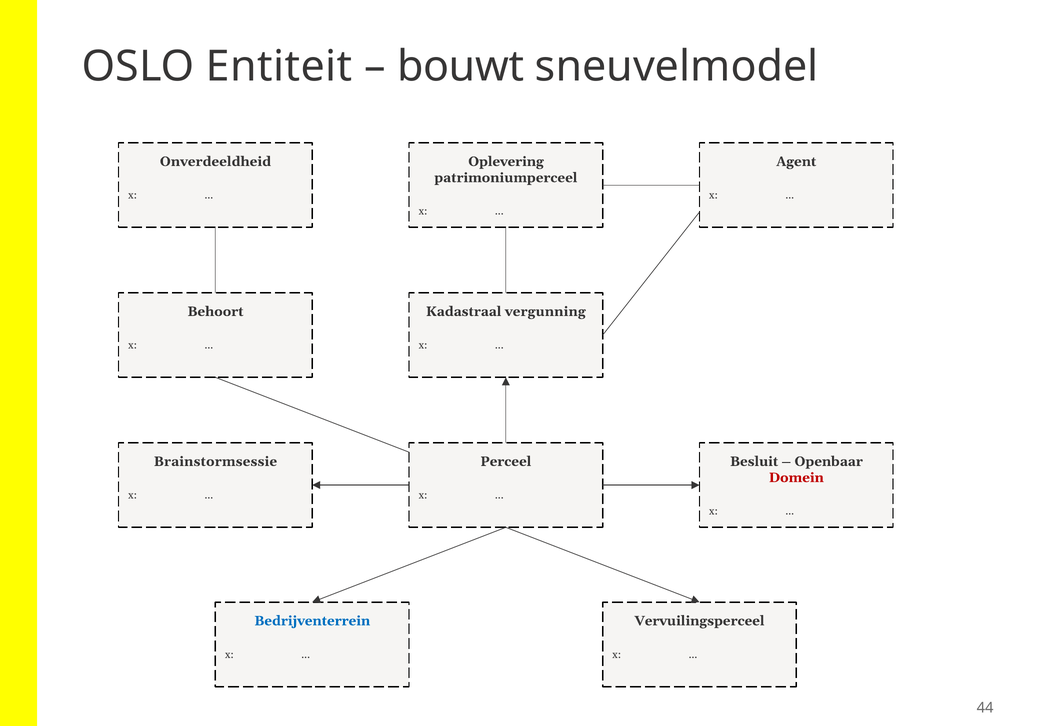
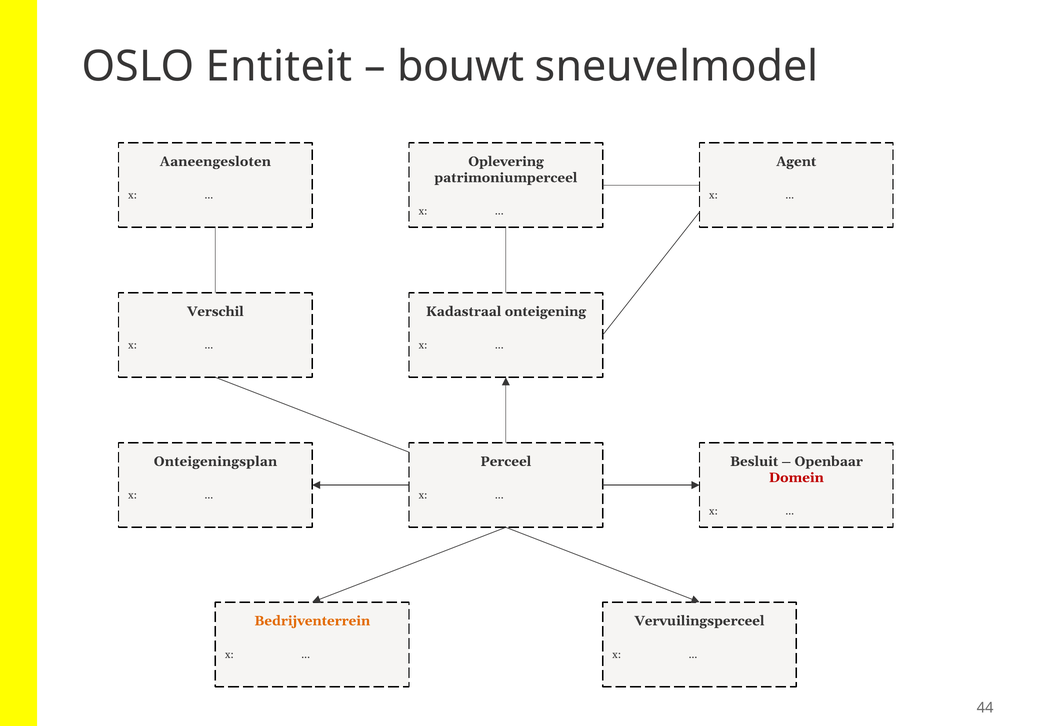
Onverdeeldheid: Onverdeeldheid -> Aaneengesloten (215, 162)
Behoort: Behoort -> Verschil (215, 312)
vergunning: vergunning -> onteigening (545, 312)
Brainstormsessie: Brainstormsessie -> Onteigeningsplan (215, 462)
Bedrijventerrein colour: blue -> orange (312, 621)
